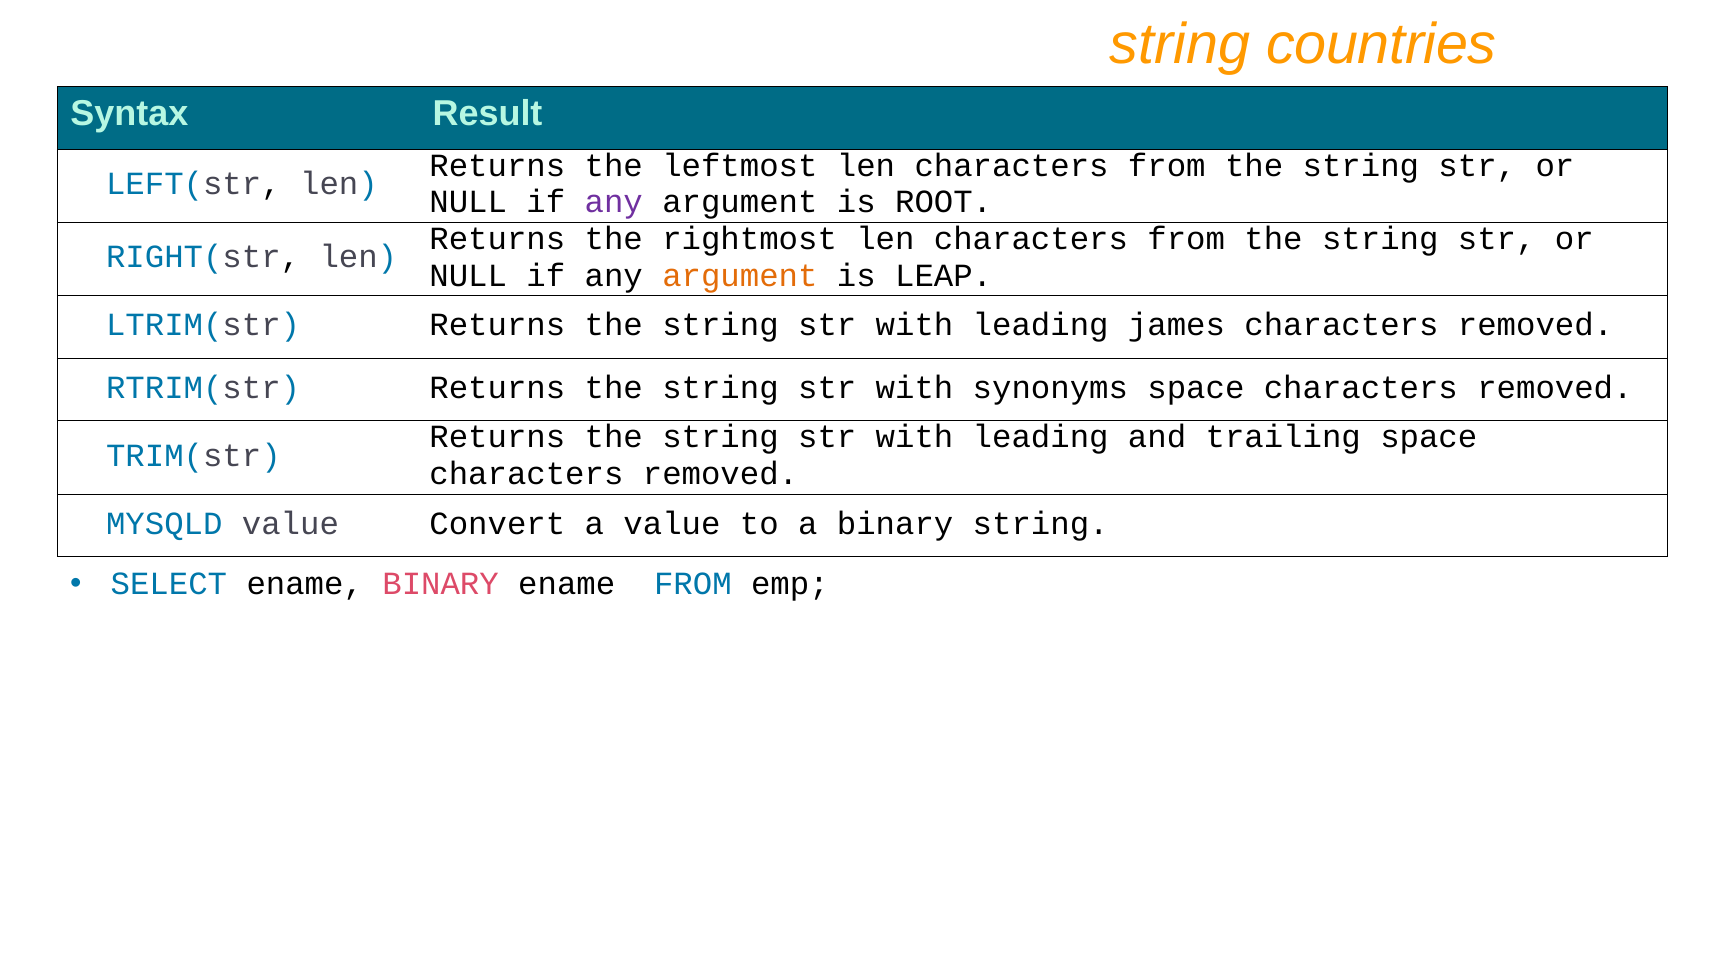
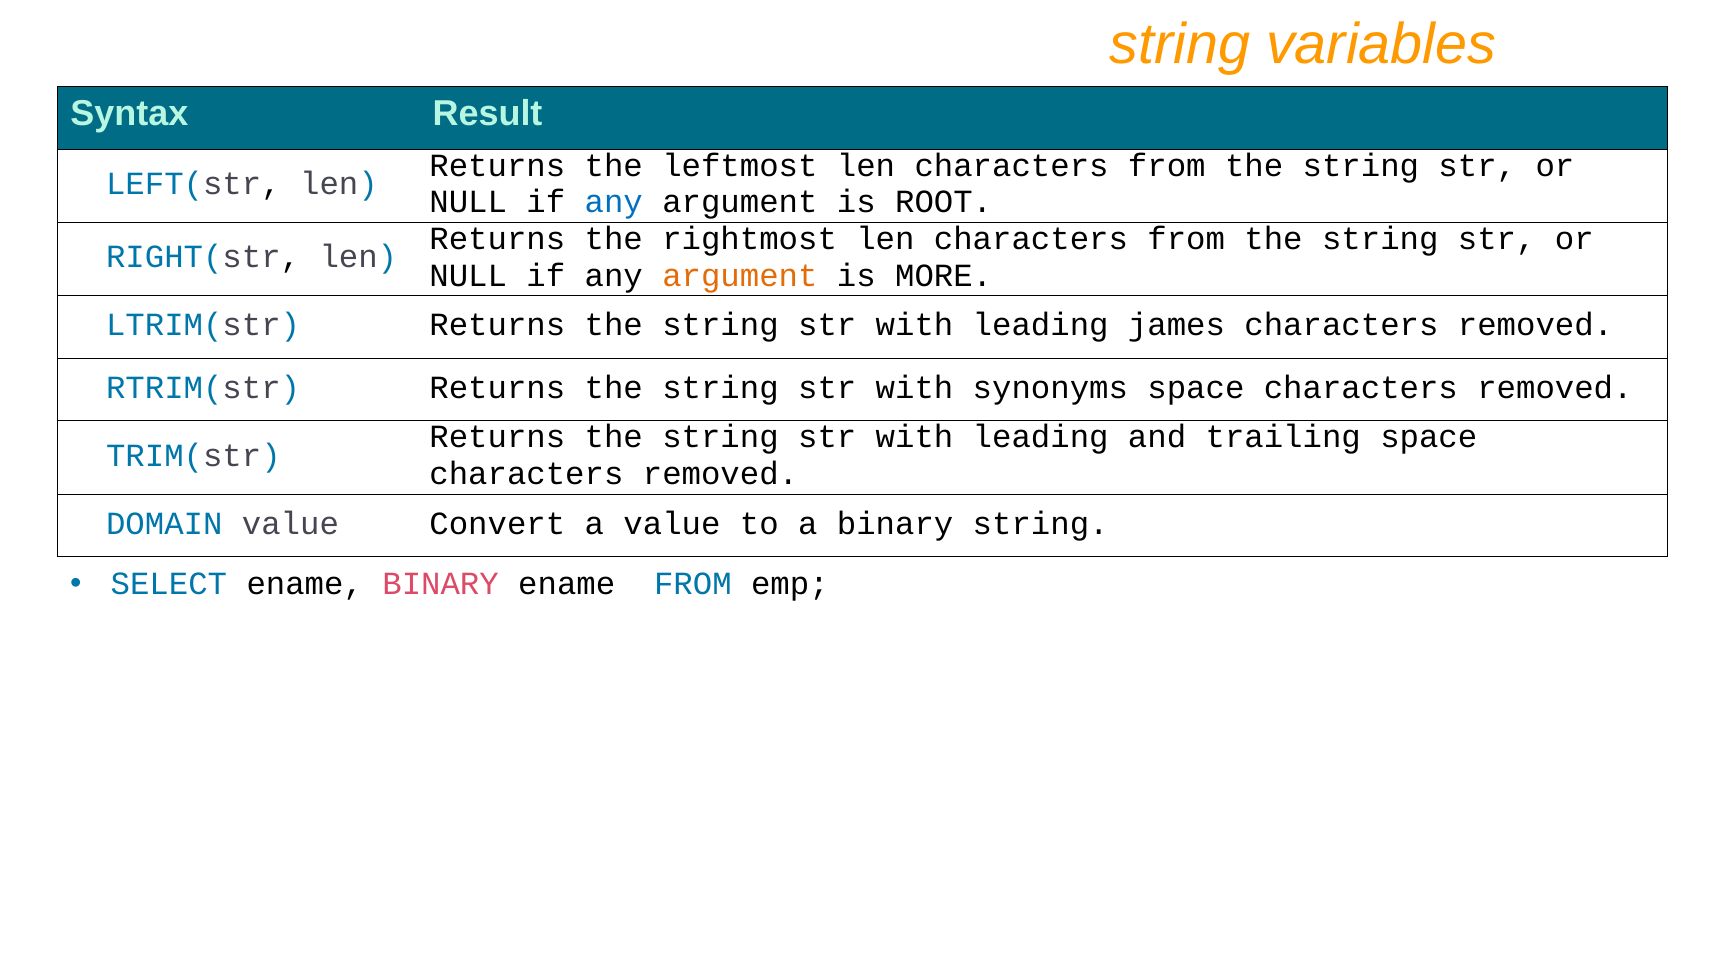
countries: countries -> variables (1381, 45)
any colour: purple -> blue (614, 202)
LEAP: LEAP -> MORE (944, 275)
MYSQLD: MYSQLD -> DOMAIN (164, 524)
